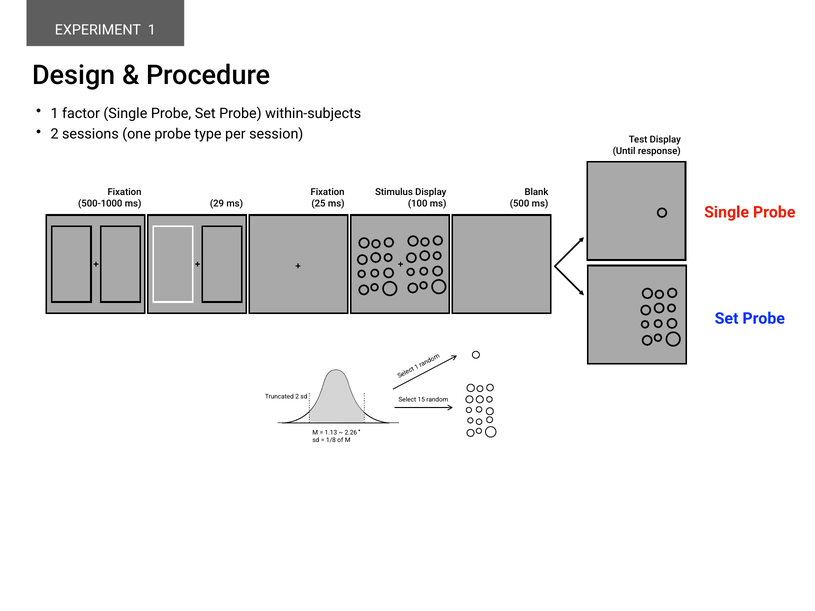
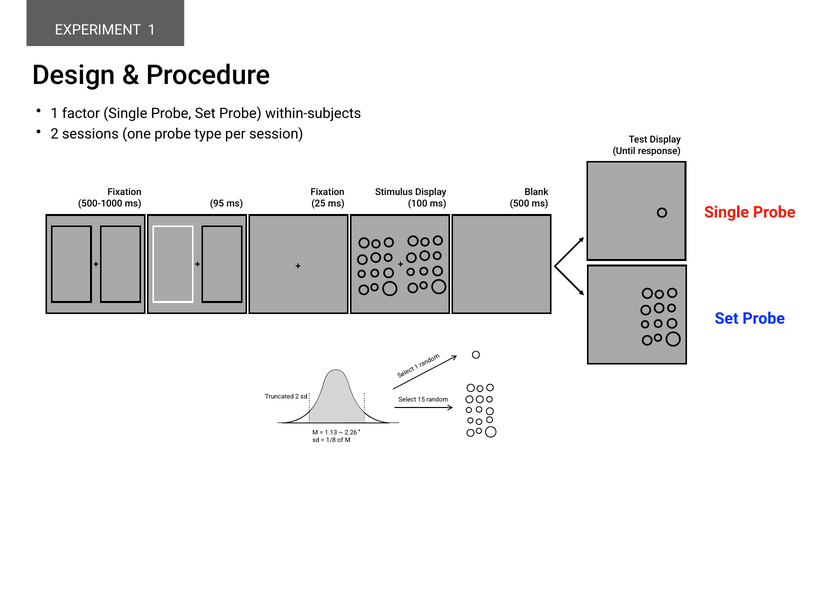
29: 29 -> 95 (217, 204)
